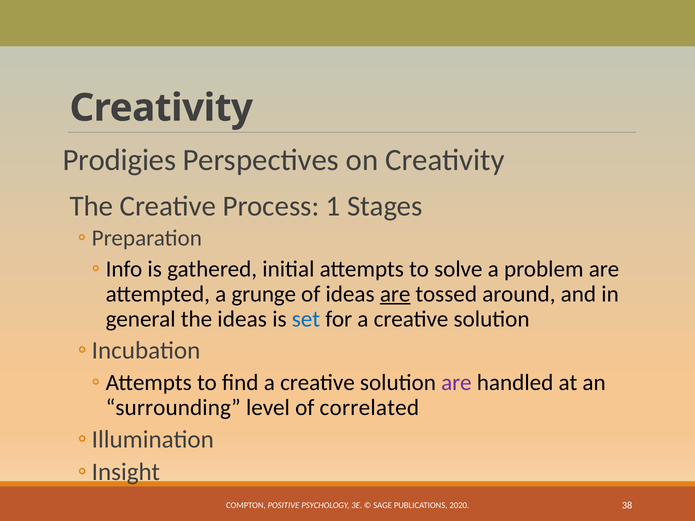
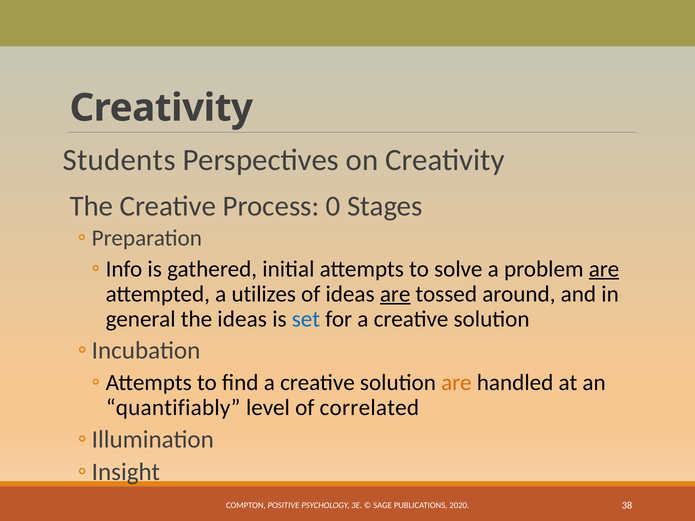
Prodigies: Prodigies -> Students (119, 160)
1: 1 -> 0 (333, 206)
are underline: none -> present (604, 269)
grunge: grunge -> utilizes (264, 294)
are colour: purple -> orange (456, 383)
surrounding: surrounding -> quantifiably (173, 408)
